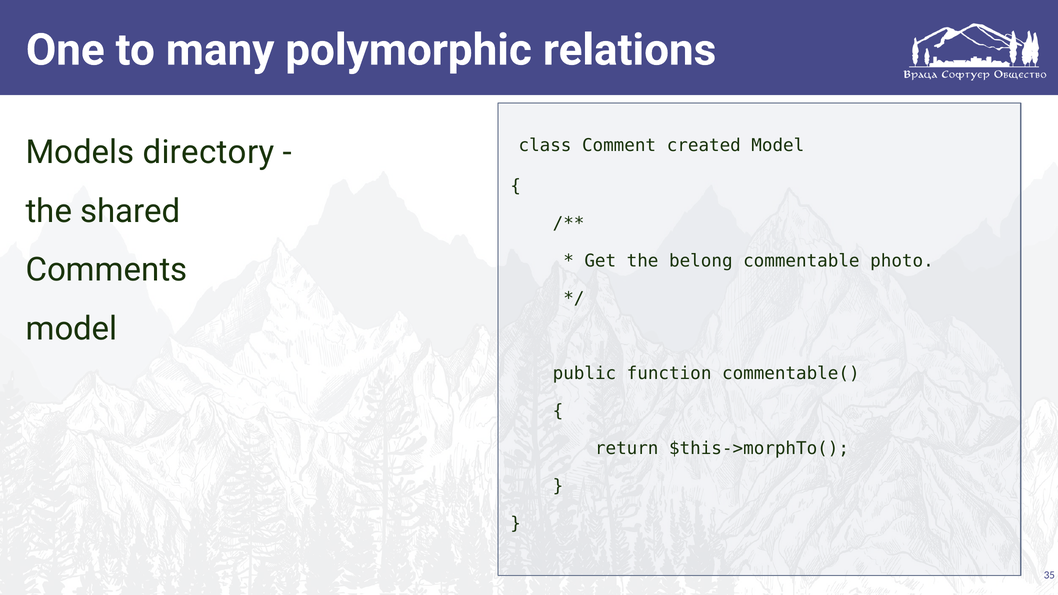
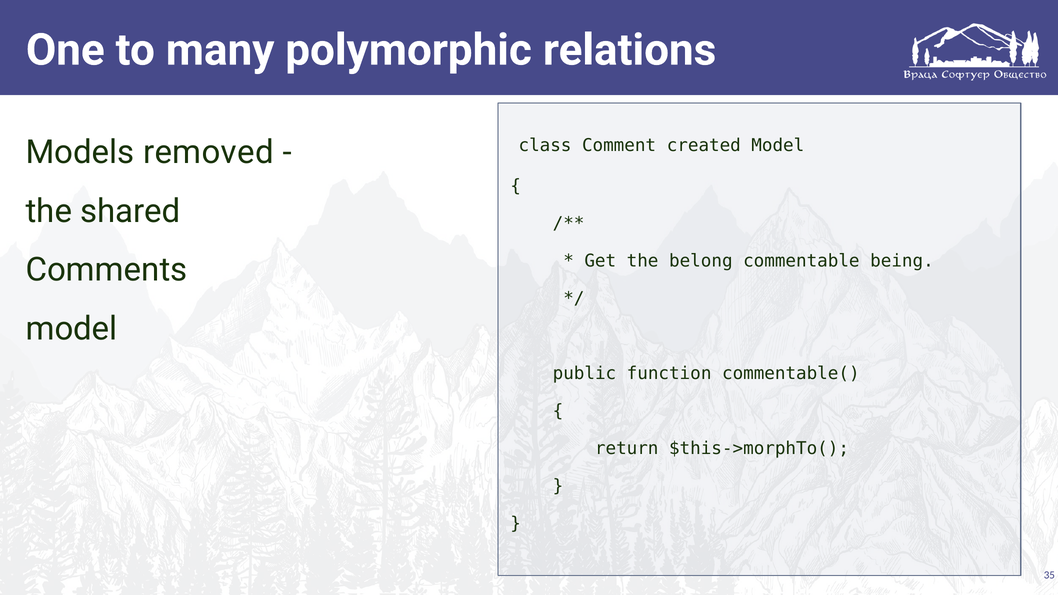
directory: directory -> removed (208, 152)
photo: photo -> being (902, 261)
